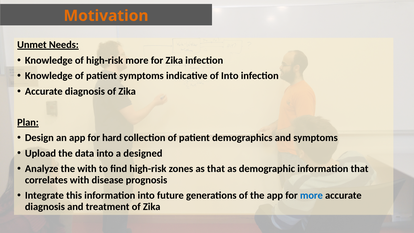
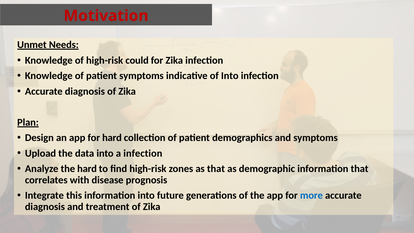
Motivation colour: orange -> red (106, 16)
high-risk more: more -> could (137, 60)
a designed: designed -> infection (143, 153)
the with: with -> hard (87, 169)
